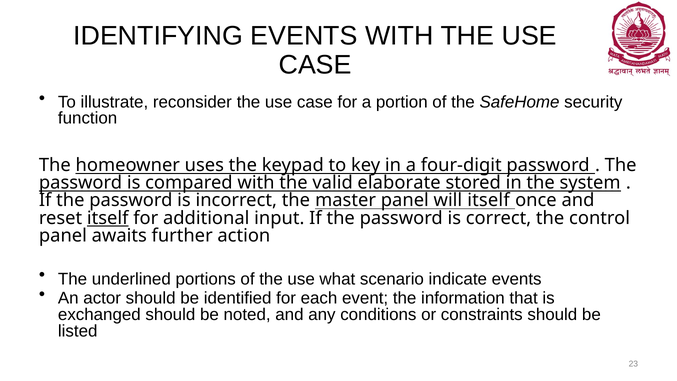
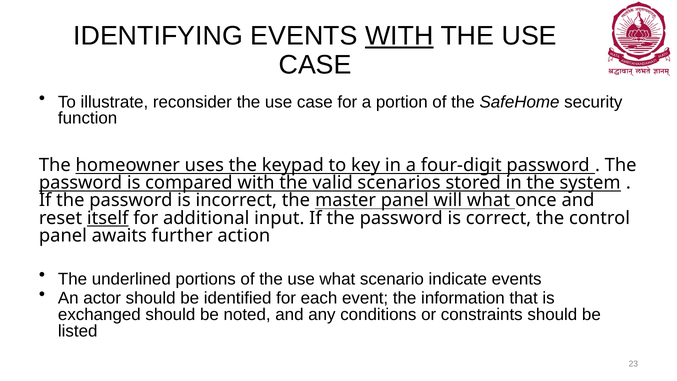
WITH underline: none -> present (399, 36)
elaborate: elaborate -> scenarios (399, 183)
will itself: itself -> what (489, 200)
